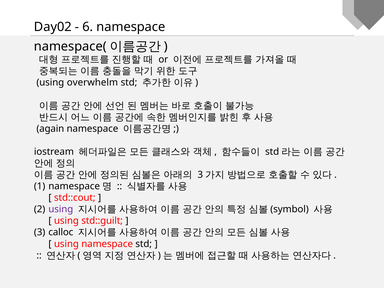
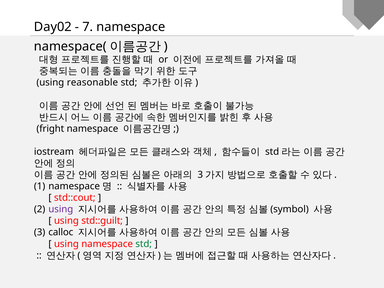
6: 6 -> 7 (88, 27)
overwhelm: overwhelm -> reasonable (92, 83)
again: again -> fright (50, 129)
std colour: black -> green (144, 244)
